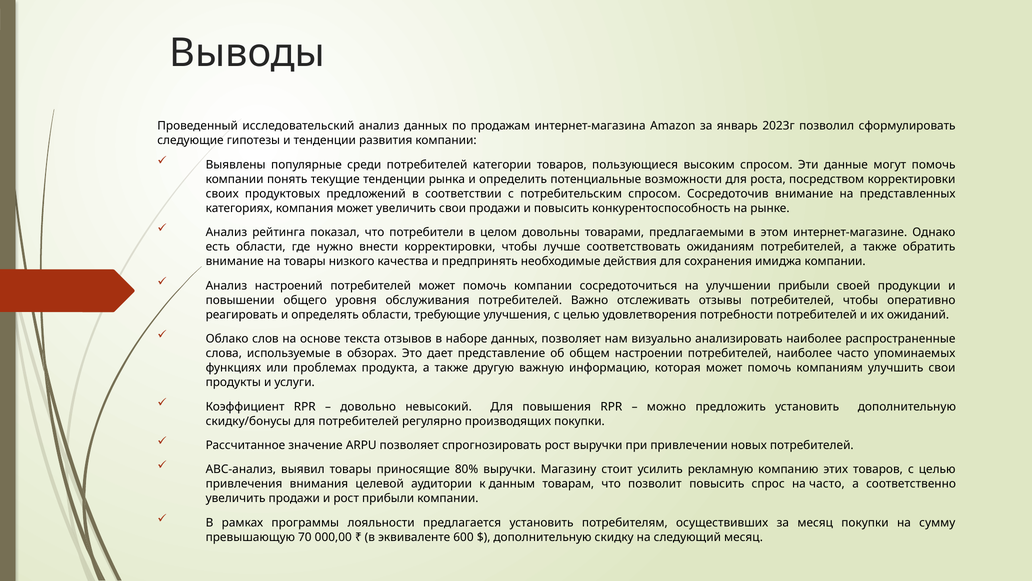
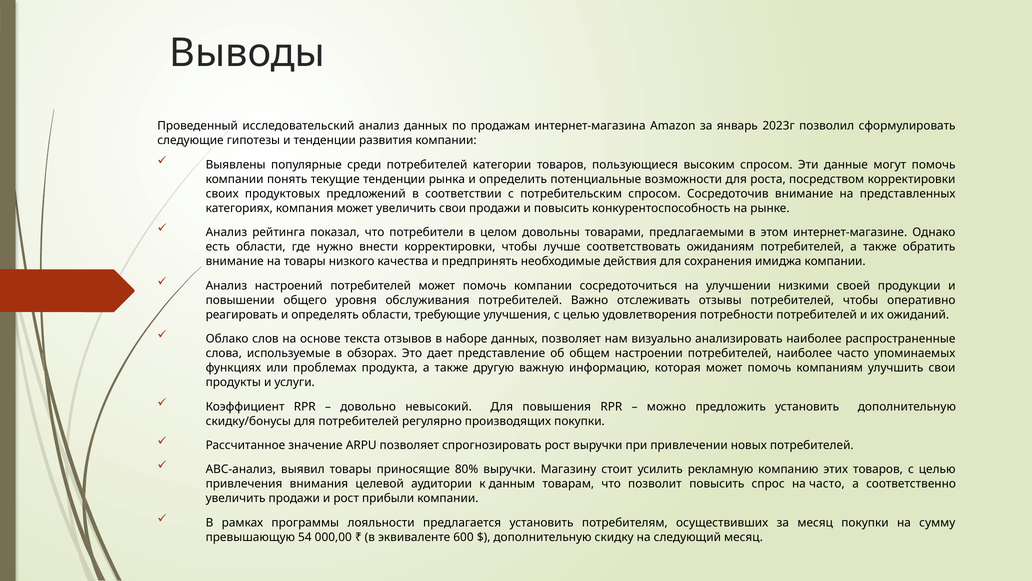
улучшении прибыли: прибыли -> низкими (804, 285)
70: 70 -> 54 (305, 537)
